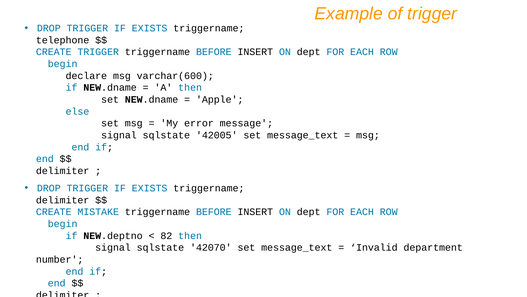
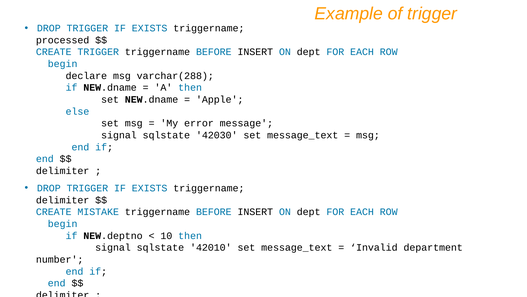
telephone: telephone -> processed (63, 40)
varchar(600: varchar(600 -> varchar(288 (175, 76)
42005: 42005 -> 42030 (217, 135)
82: 82 -> 10 (166, 235)
42070: 42070 -> 42010 (211, 247)
